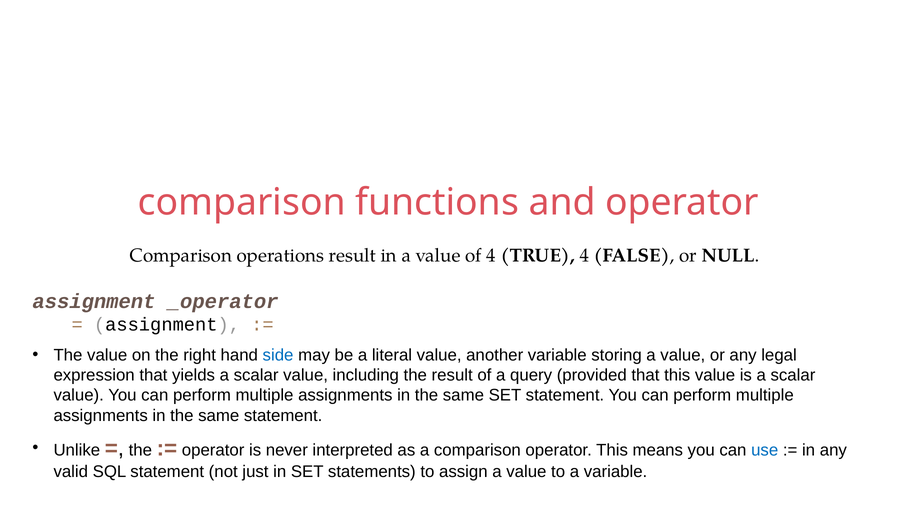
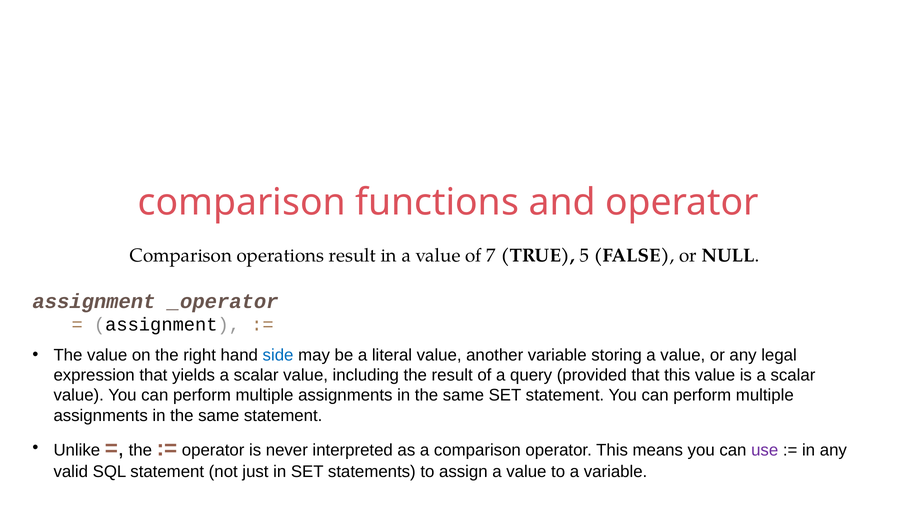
of 4: 4 -> 7 (491, 255)
TRUE 4: 4 -> 5 (584, 255)
use colour: blue -> purple (765, 450)
